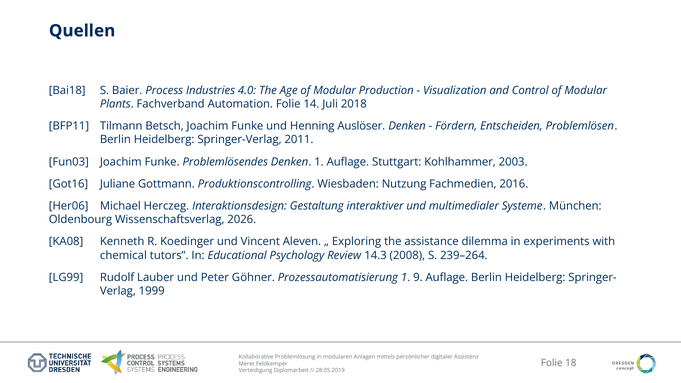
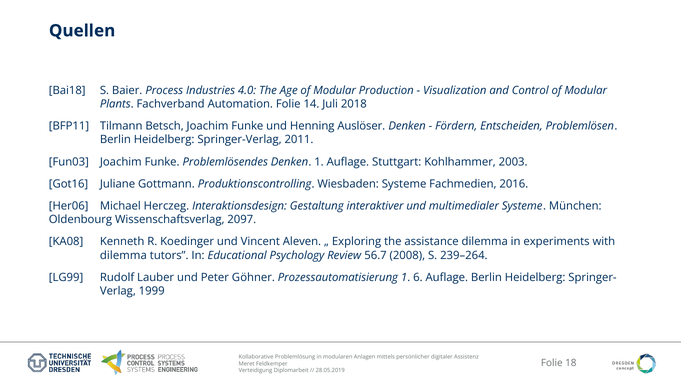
Wiesbaden Nutzung: Nutzung -> Systeme (404, 184)
2026: 2026 -> 2097 (242, 220)
chemical: chemical -> dilemma (123, 255)
14.3: 14.3 -> 56.7 (376, 255)
9: 9 -> 6 (418, 277)
